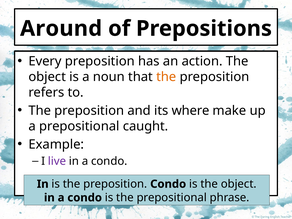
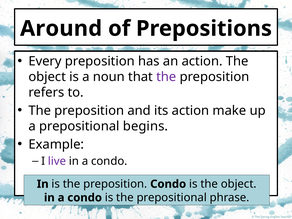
the colour: orange -> purple (166, 77)
its where: where -> action (190, 111)
caught: caught -> begins (145, 126)
